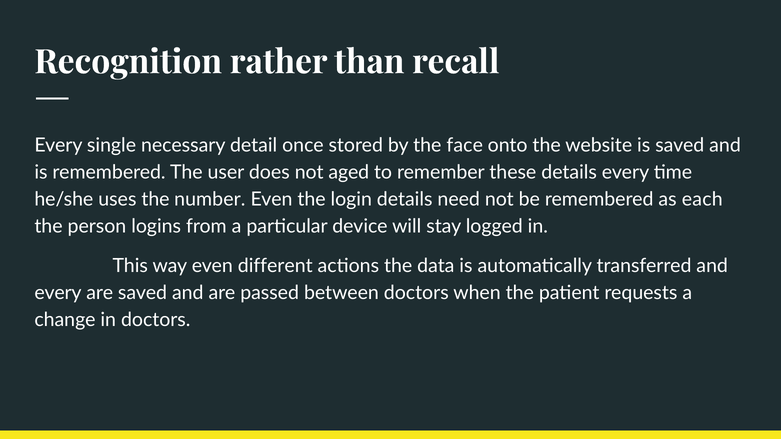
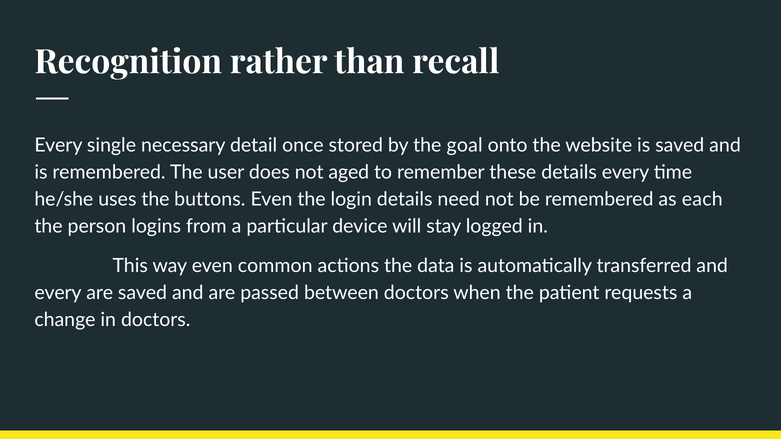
face: face -> goal (465, 145)
number: number -> buttons (210, 199)
different: different -> common (275, 266)
